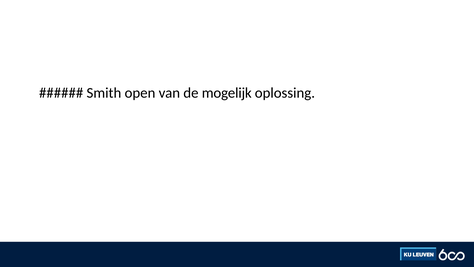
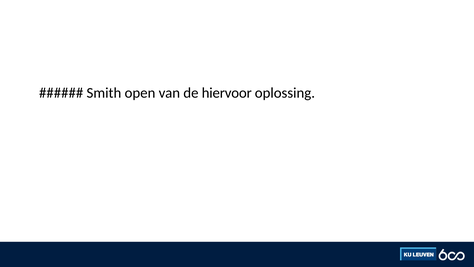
mogelijk: mogelijk -> hiervoor (227, 93)
